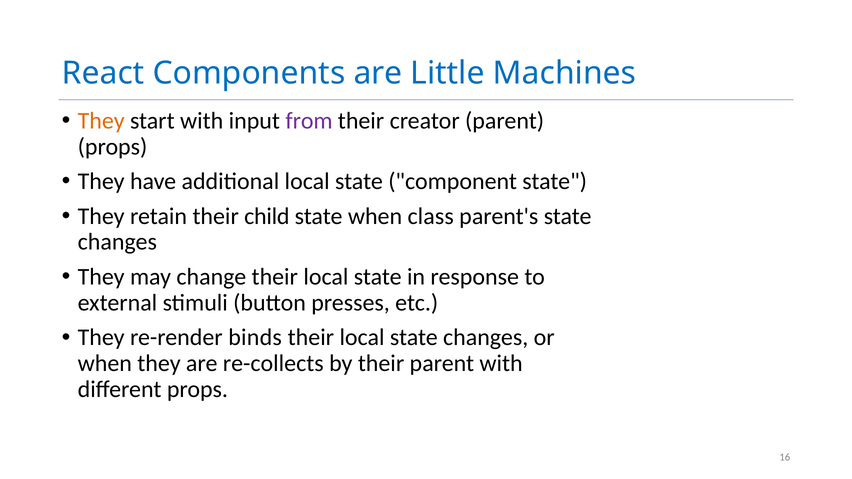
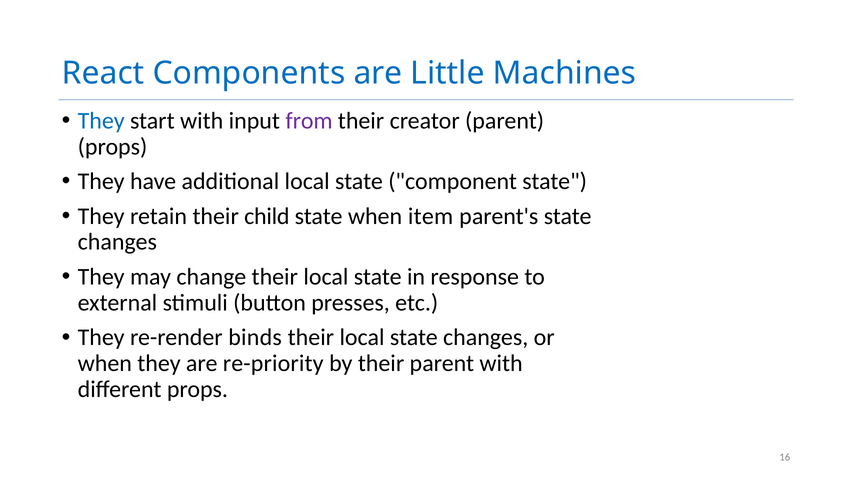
They colour: orange -> blue (101, 121)
class: class -> item (431, 216)
re-collects: re-collects -> re-priority (273, 364)
